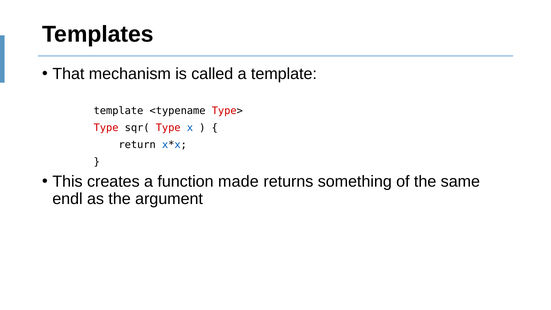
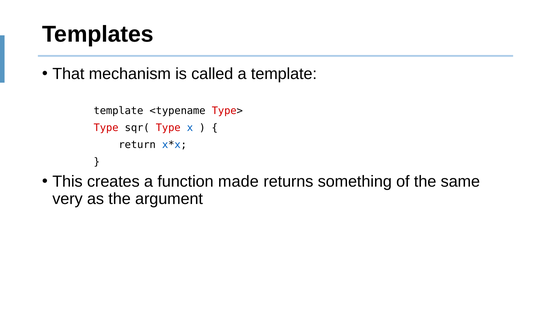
endl: endl -> very (67, 199)
